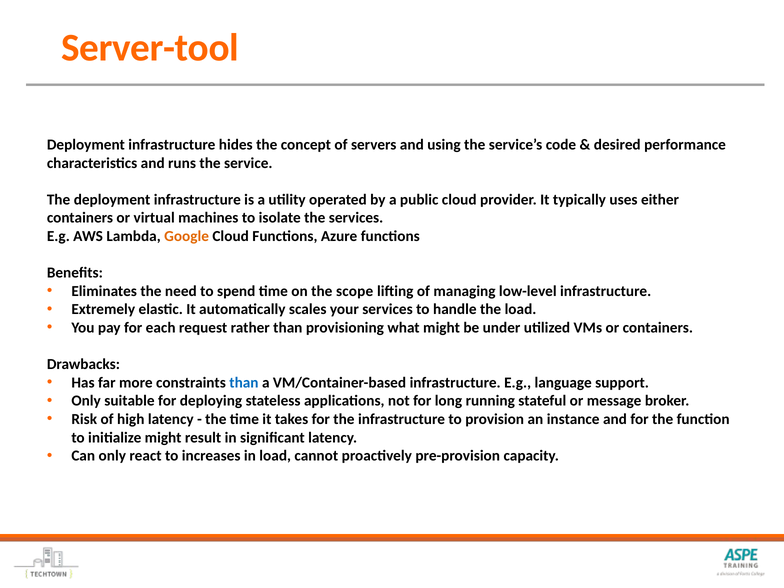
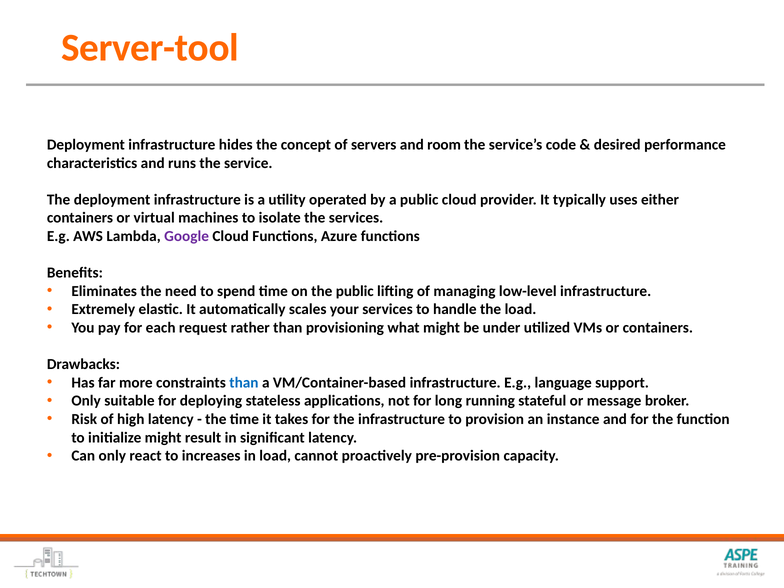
using: using -> room (444, 145)
Google colour: orange -> purple (187, 236)
the scope: scope -> public (355, 291)
